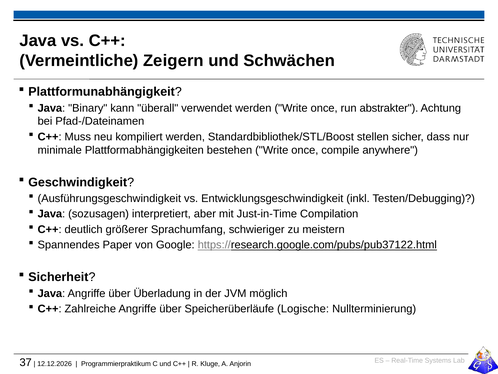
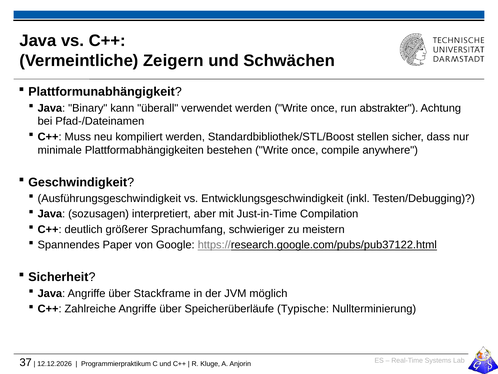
Überladung: Überladung -> Stackframe (162, 293)
Logische: Logische -> Typische (303, 308)
